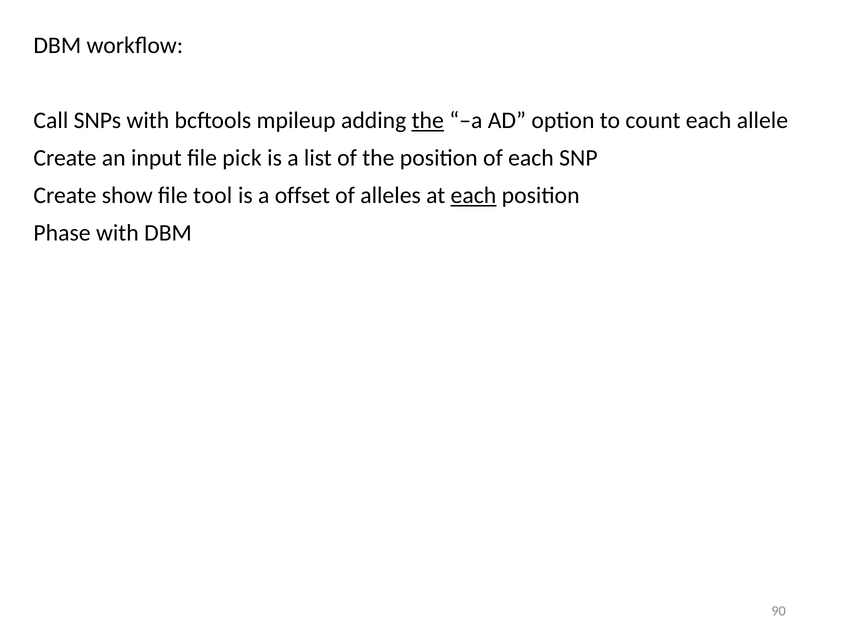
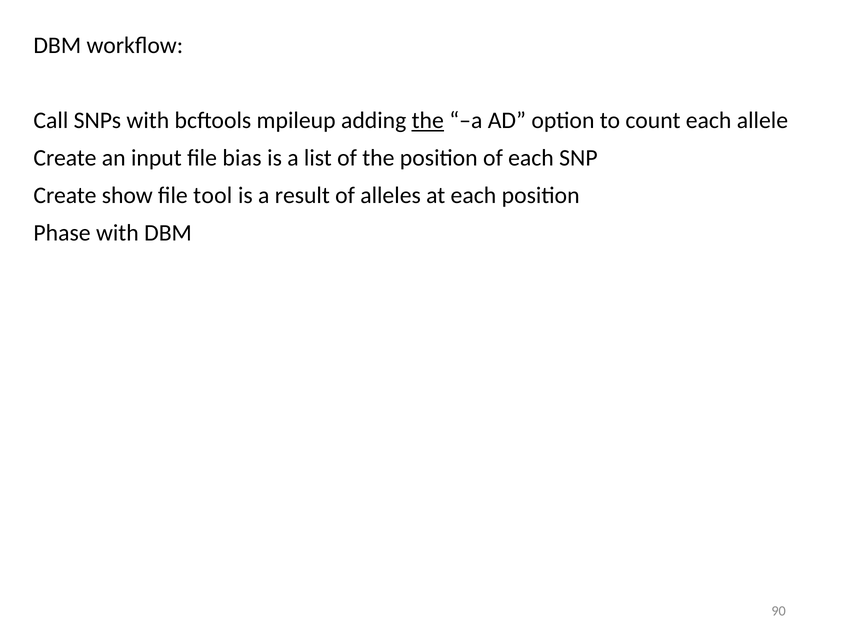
pick: pick -> bias (242, 158)
offset: offset -> result (302, 195)
each underline: present -> none (473, 195)
